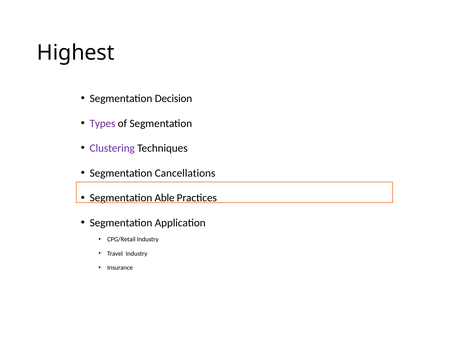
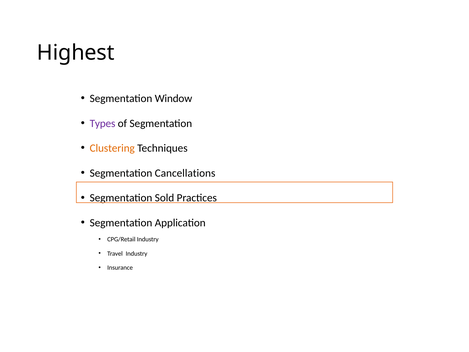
Decision: Decision -> Window (173, 98)
Clustering colour: purple -> orange (112, 148)
Able: Able -> Sold (165, 198)
